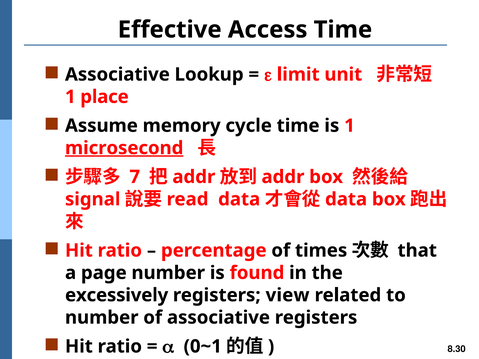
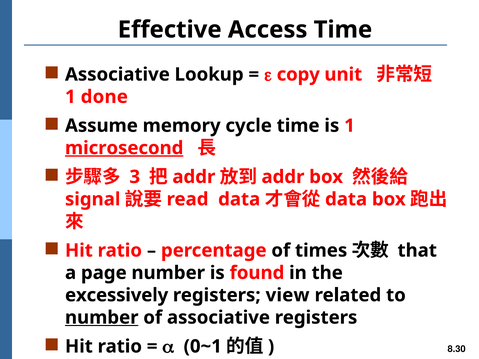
limit: limit -> copy (298, 75)
place: place -> done (104, 97)
7: 7 -> 3 (135, 177)
number underline: none -> present (102, 318)
